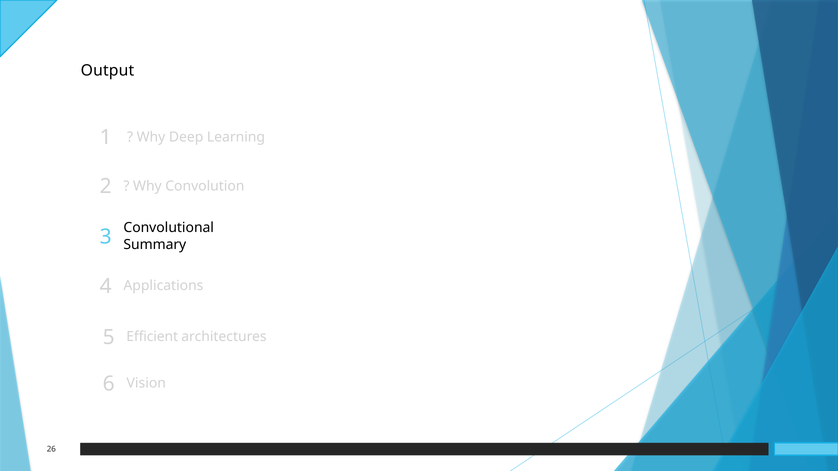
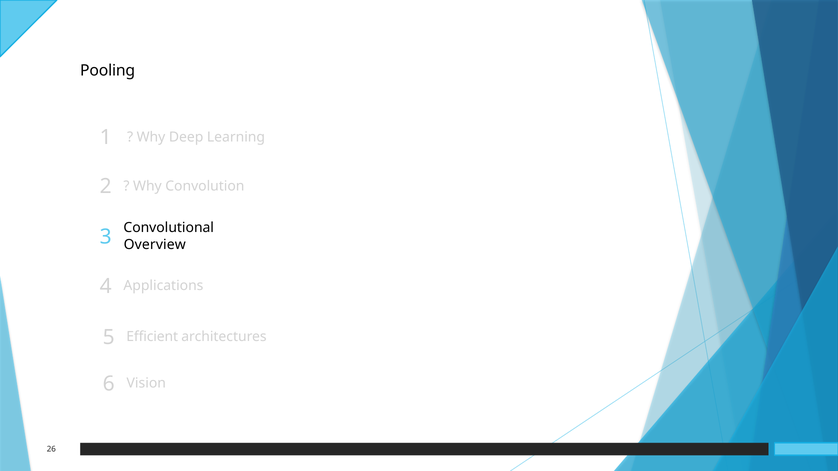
Output: Output -> Pooling (108, 70)
Summary: Summary -> Overview (155, 245)
